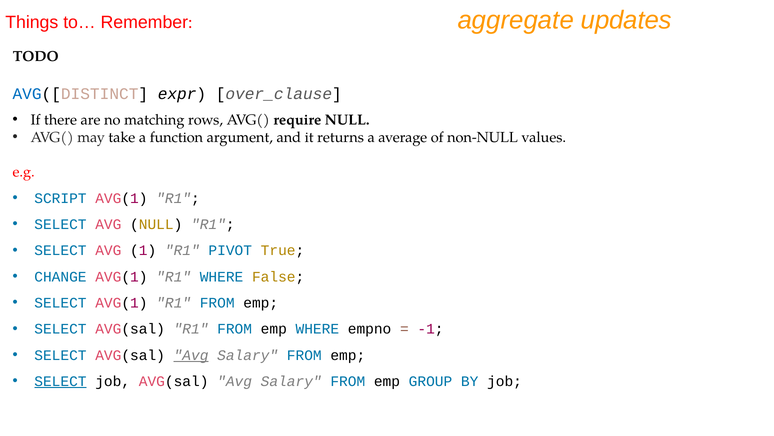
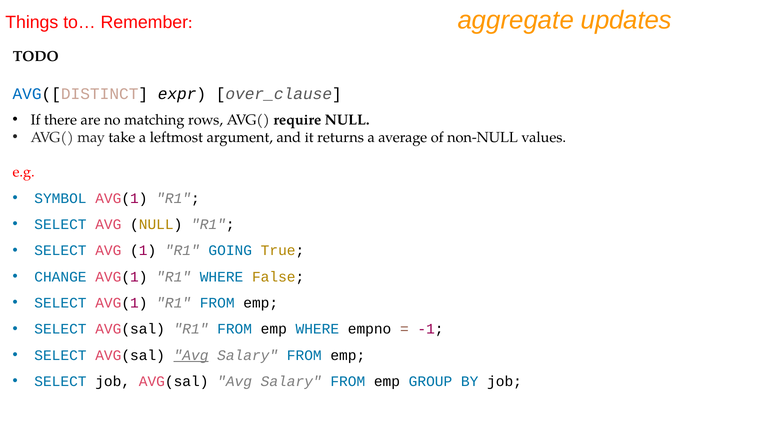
function: function -> leftmost (176, 137)
SCRIPT: SCRIPT -> SYMBOL (60, 198)
PIVOT: PIVOT -> GOING (230, 250)
SELECT underline: present -> none (60, 381)
